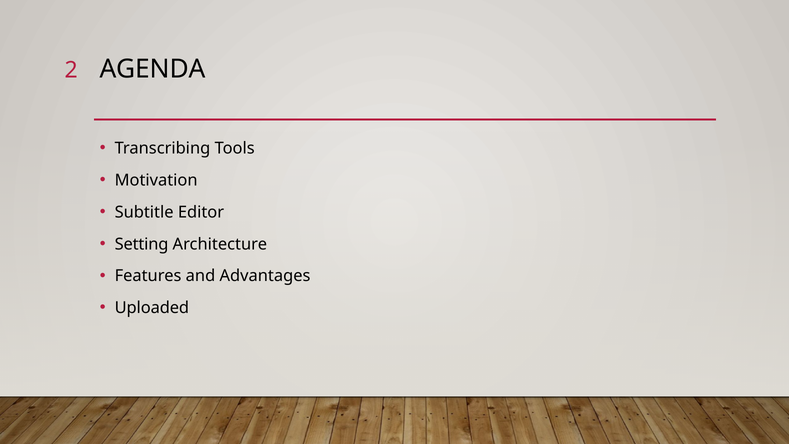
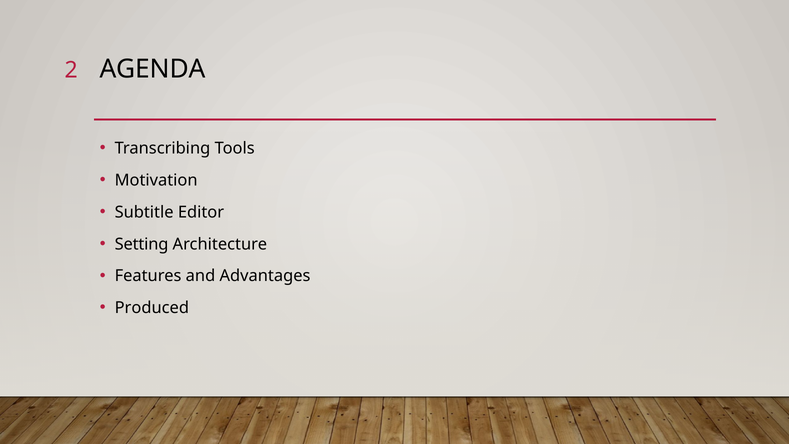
Uploaded: Uploaded -> Produced (152, 308)
